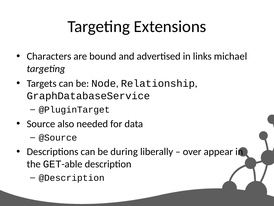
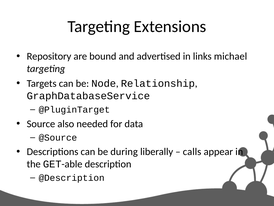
Characters: Characters -> Repository (49, 56)
over: over -> calls (192, 151)
